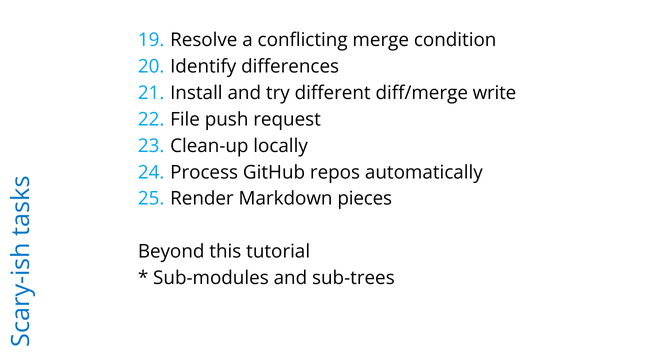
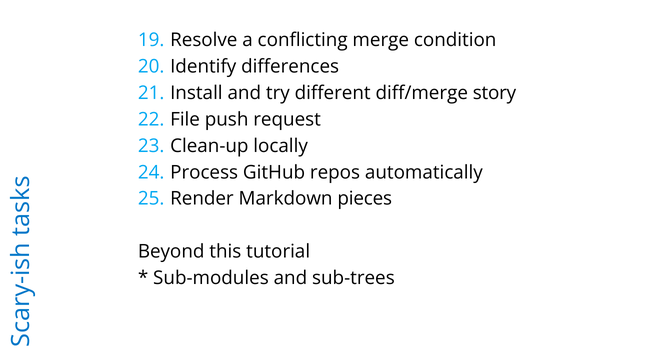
write: write -> story (494, 93)
